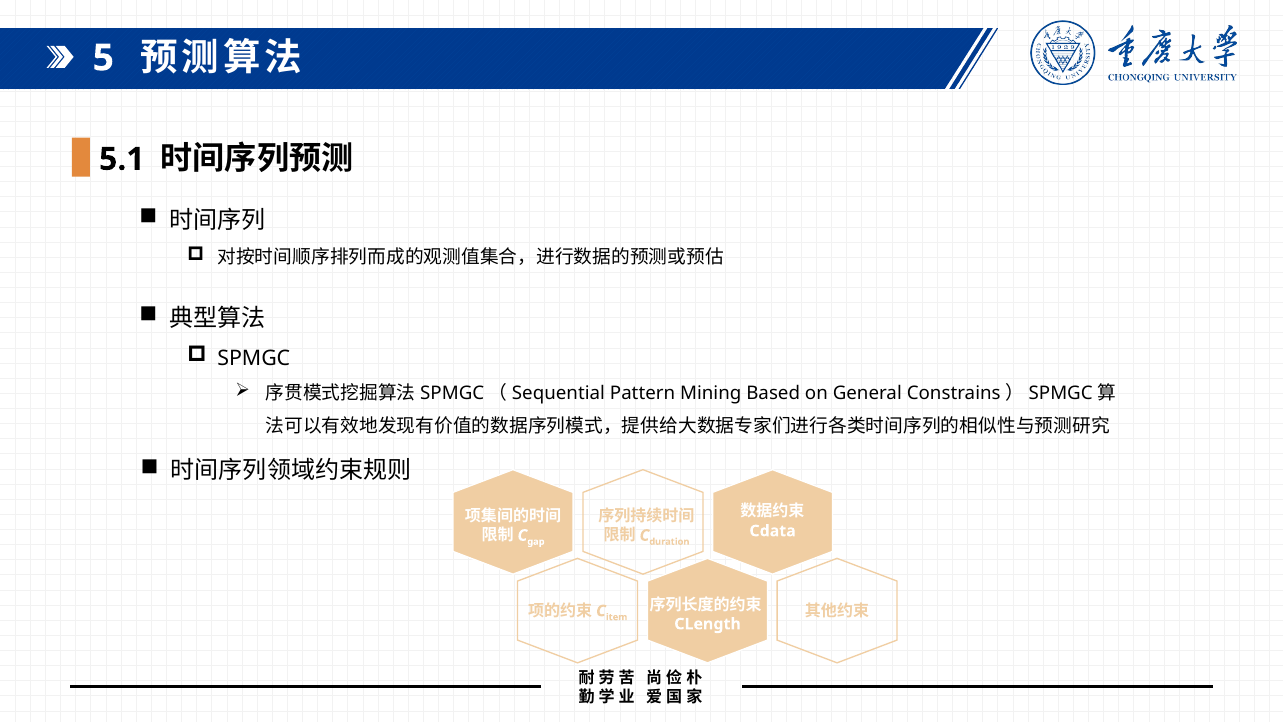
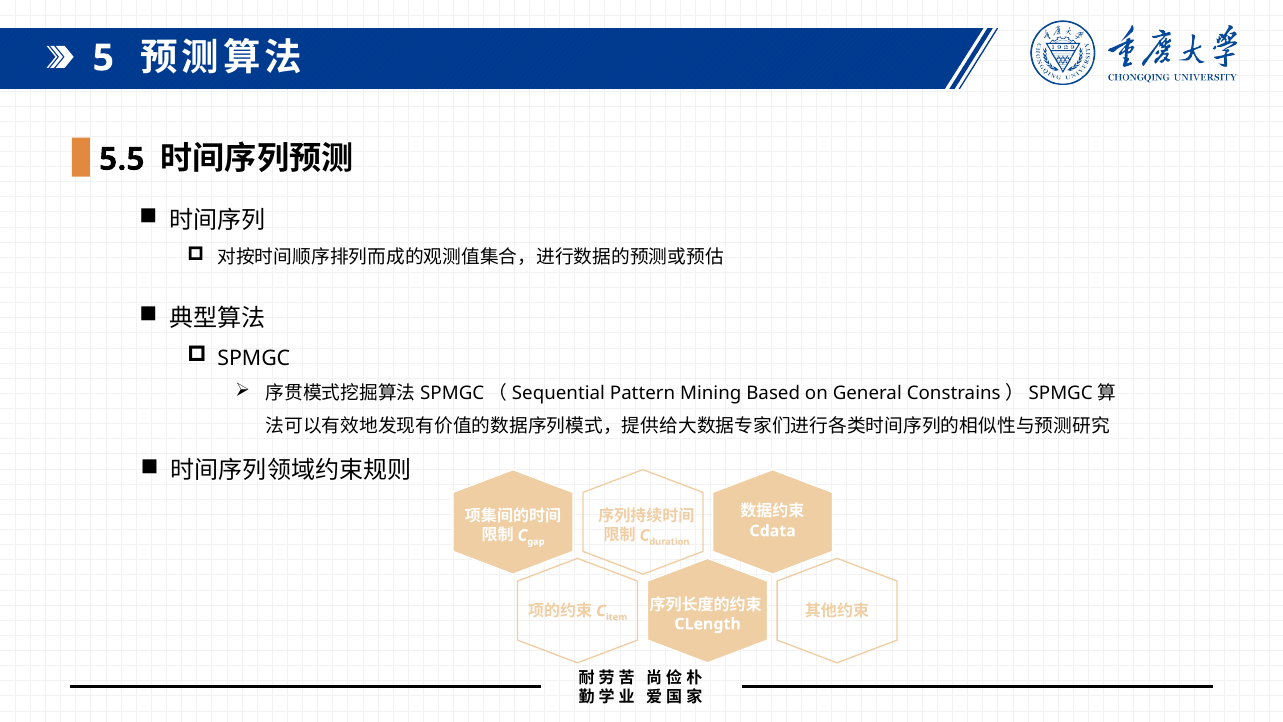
5.1: 5.1 -> 5.5 (122, 159)
